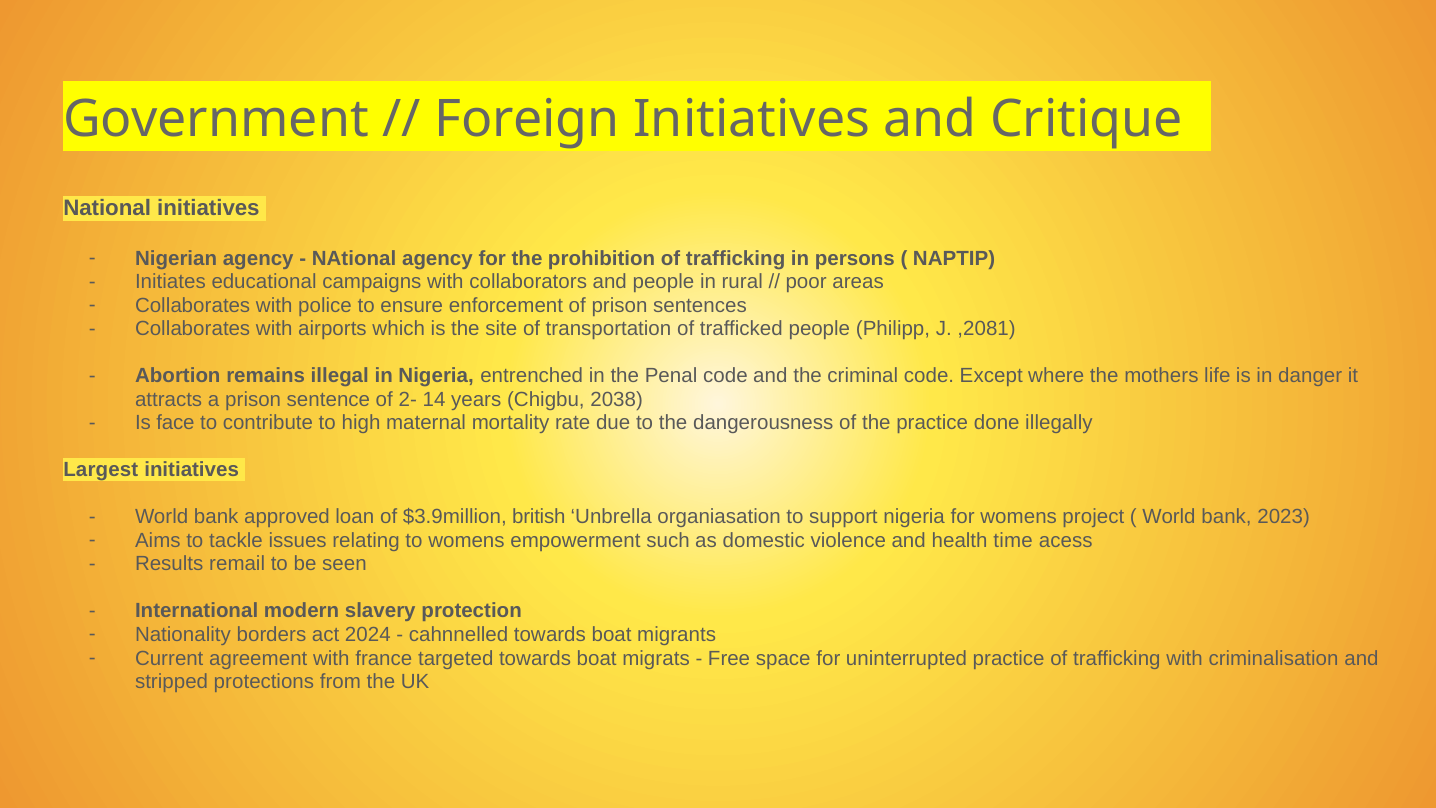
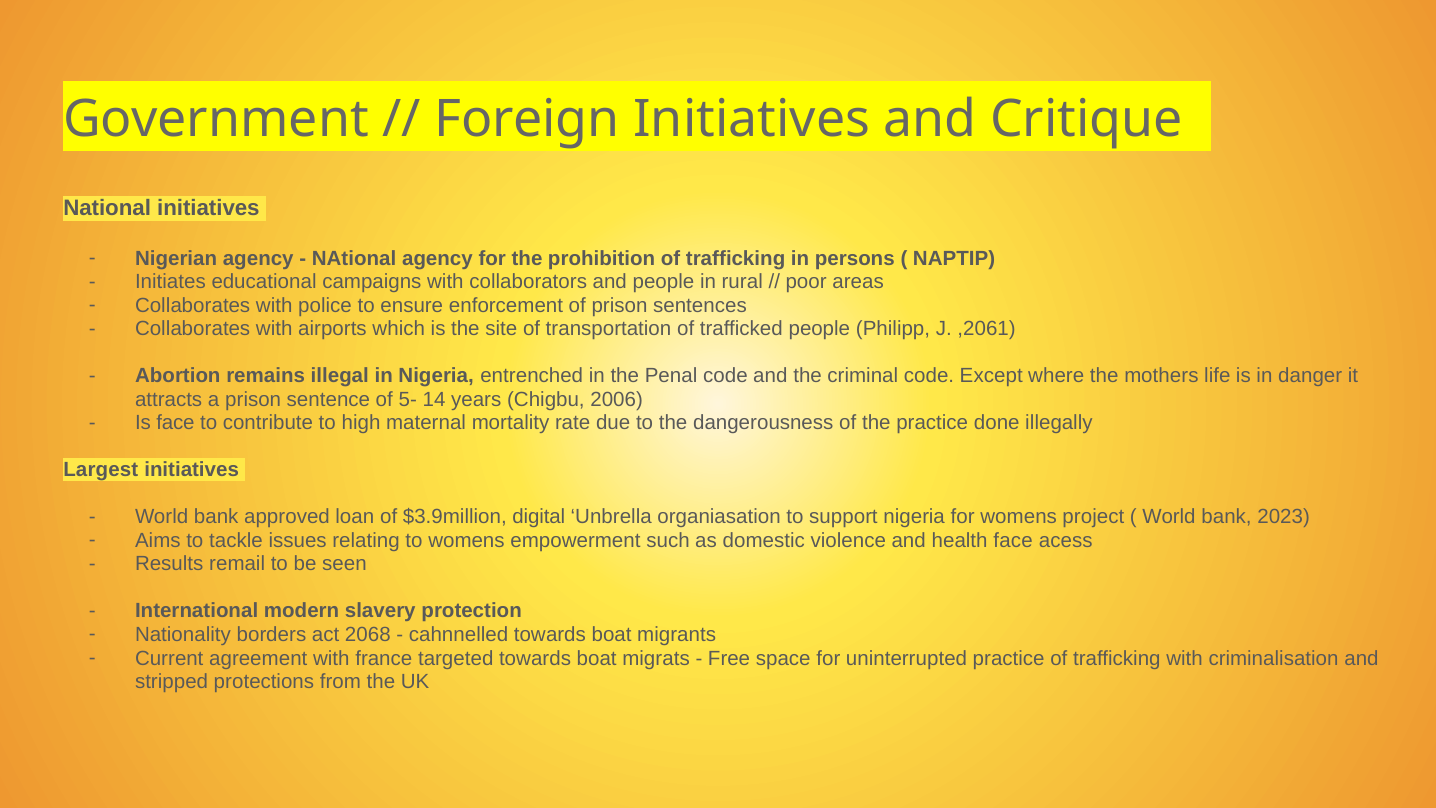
,2081: ,2081 -> ,2061 (987, 329)
2-: 2- -> 5- (408, 399)
2038: 2038 -> 2006 (617, 399)
british: british -> digital (539, 517)
health time: time -> face (1013, 540)
2024: 2024 -> 2068 (368, 635)
